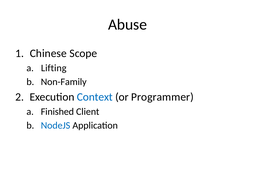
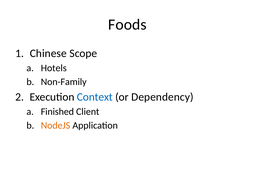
Abuse: Abuse -> Foods (127, 25)
Lifting: Lifting -> Hotels (54, 68)
Programmer: Programmer -> Dependency (162, 97)
NodeJS colour: blue -> orange (56, 126)
